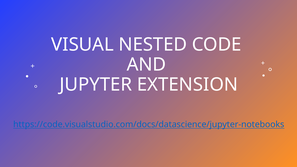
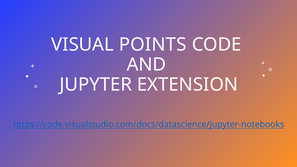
NESTED: NESTED -> POINTS (153, 45)
